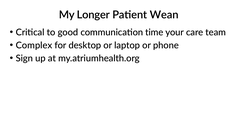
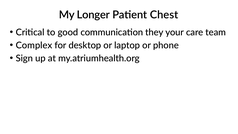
Wean: Wean -> Chest (164, 15)
time: time -> they (154, 32)
